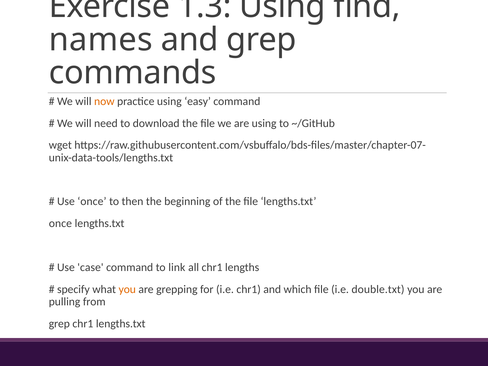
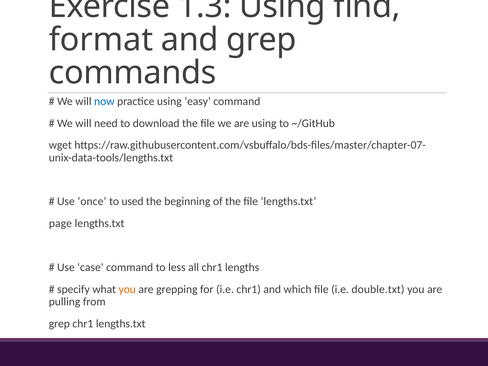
names: names -> format (101, 40)
now colour: orange -> blue (104, 101)
then: then -> used (133, 202)
once: once -> page (60, 223)
link: link -> less (177, 267)
